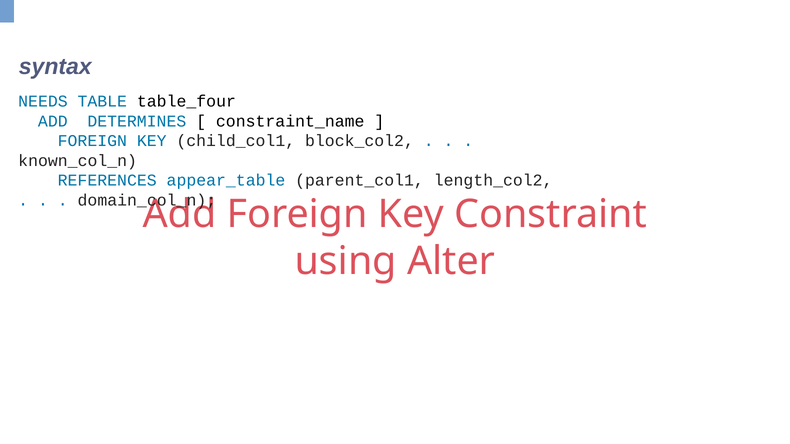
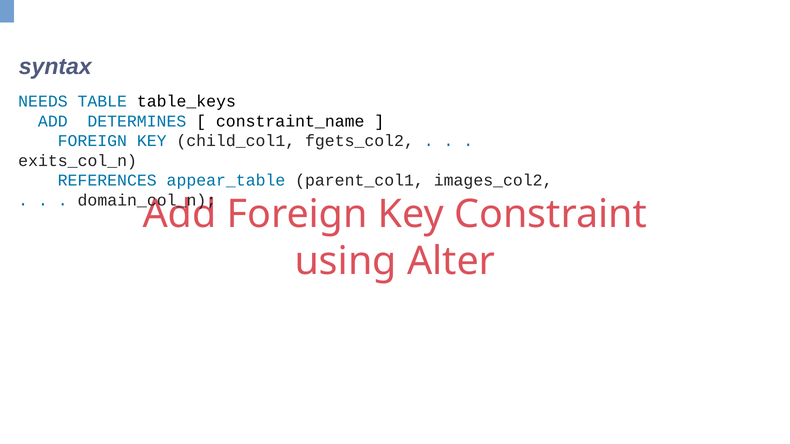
table_four: table_four -> table_keys (186, 102)
block_col2: block_col2 -> fgets_col2 (359, 141)
known_col_n: known_col_n -> exits_col_n (78, 161)
length_col2: length_col2 -> images_col2 (493, 181)
